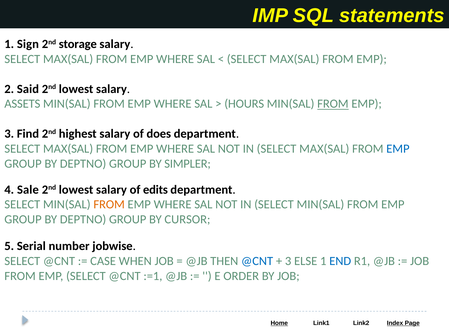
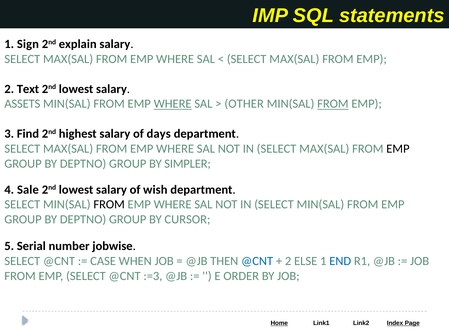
storage: storage -> explain (78, 44)
Said: Said -> Text (28, 89)
WHERE underline: none -> present (173, 104)
HOURS: HOURS -> OTHER (244, 104)
does: does -> days (159, 134)
EMP colour: blue -> black (398, 149)
edits: edits -> wish (155, 190)
FROM colour: orange -> black (109, 205)
3: 3 -> 2 (288, 262)
:=1: :=1 -> :=3 (153, 277)
